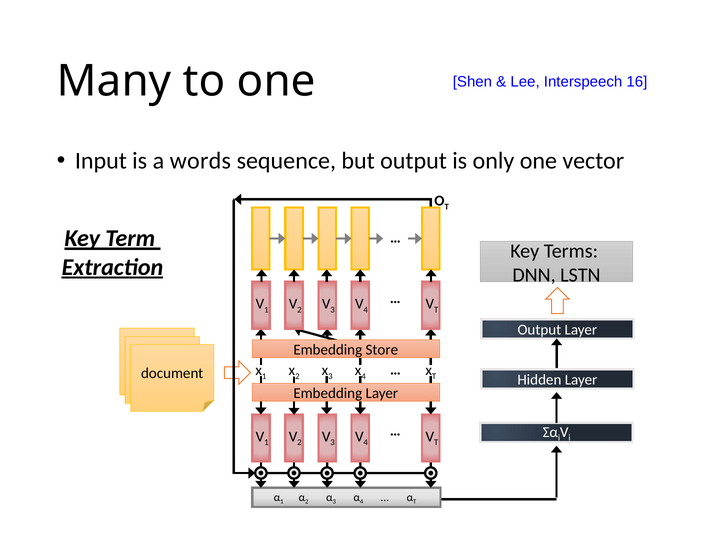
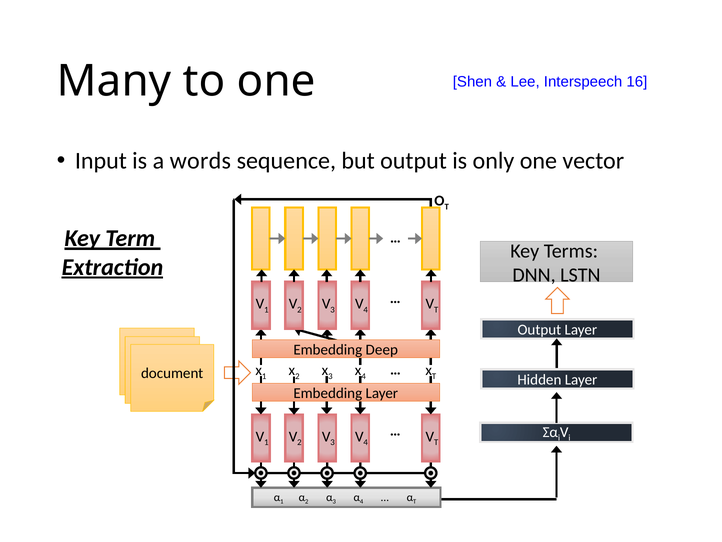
Store: Store -> Deep (382, 350)
